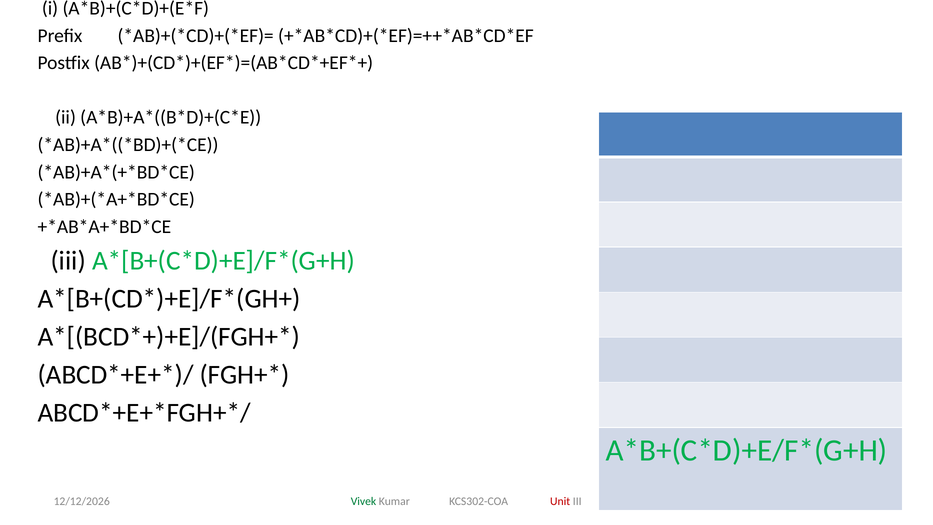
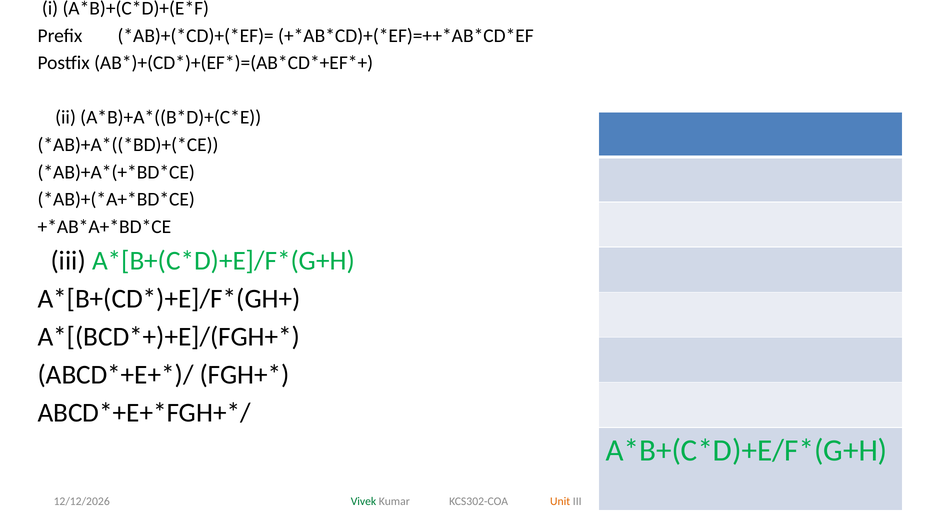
Unit colour: red -> orange (560, 501)
